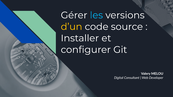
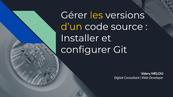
les colour: light blue -> yellow (96, 15)
